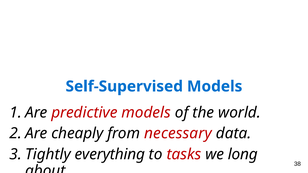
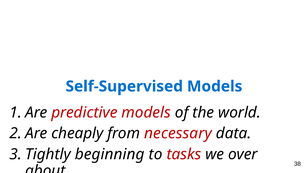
everything: everything -> beginning (110, 154)
long: long -> over (243, 154)
